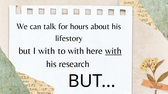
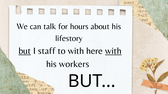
but underline: none -> present (25, 51)
I with: with -> staff (47, 51)
research: research -> workers (74, 64)
